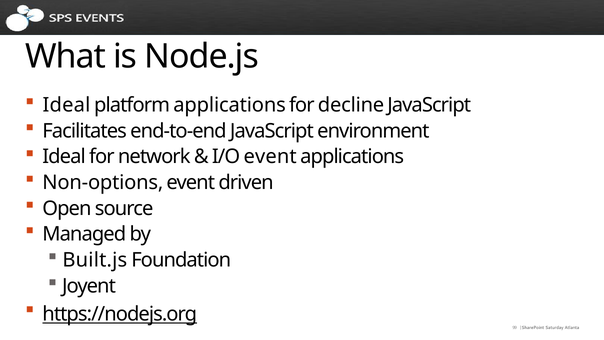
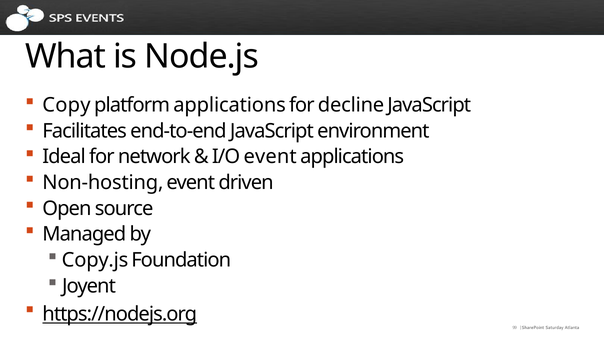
Ideal: Ideal -> Copy (66, 105)
Non-options: Non-options -> Non-hosting (103, 183)
Built.js: Built.js -> Copy.js (95, 260)
